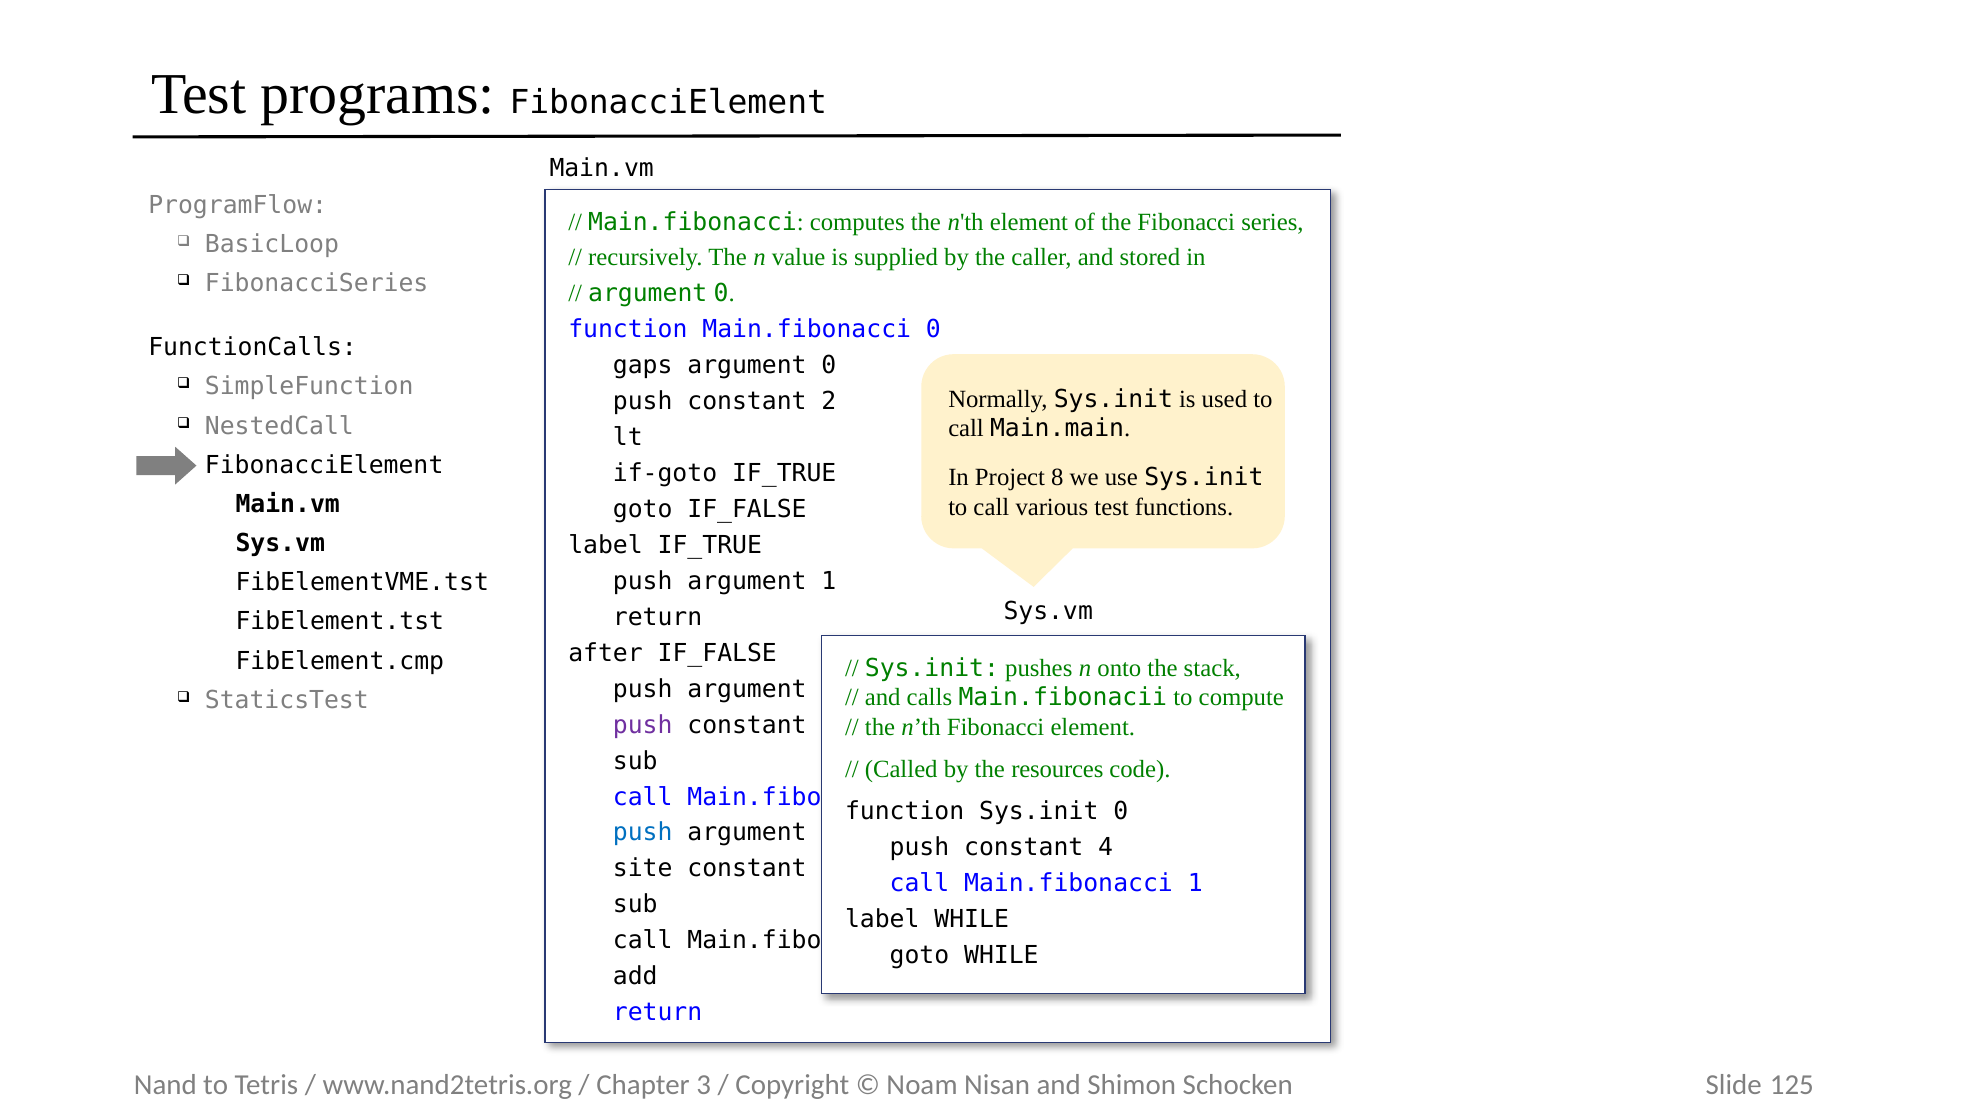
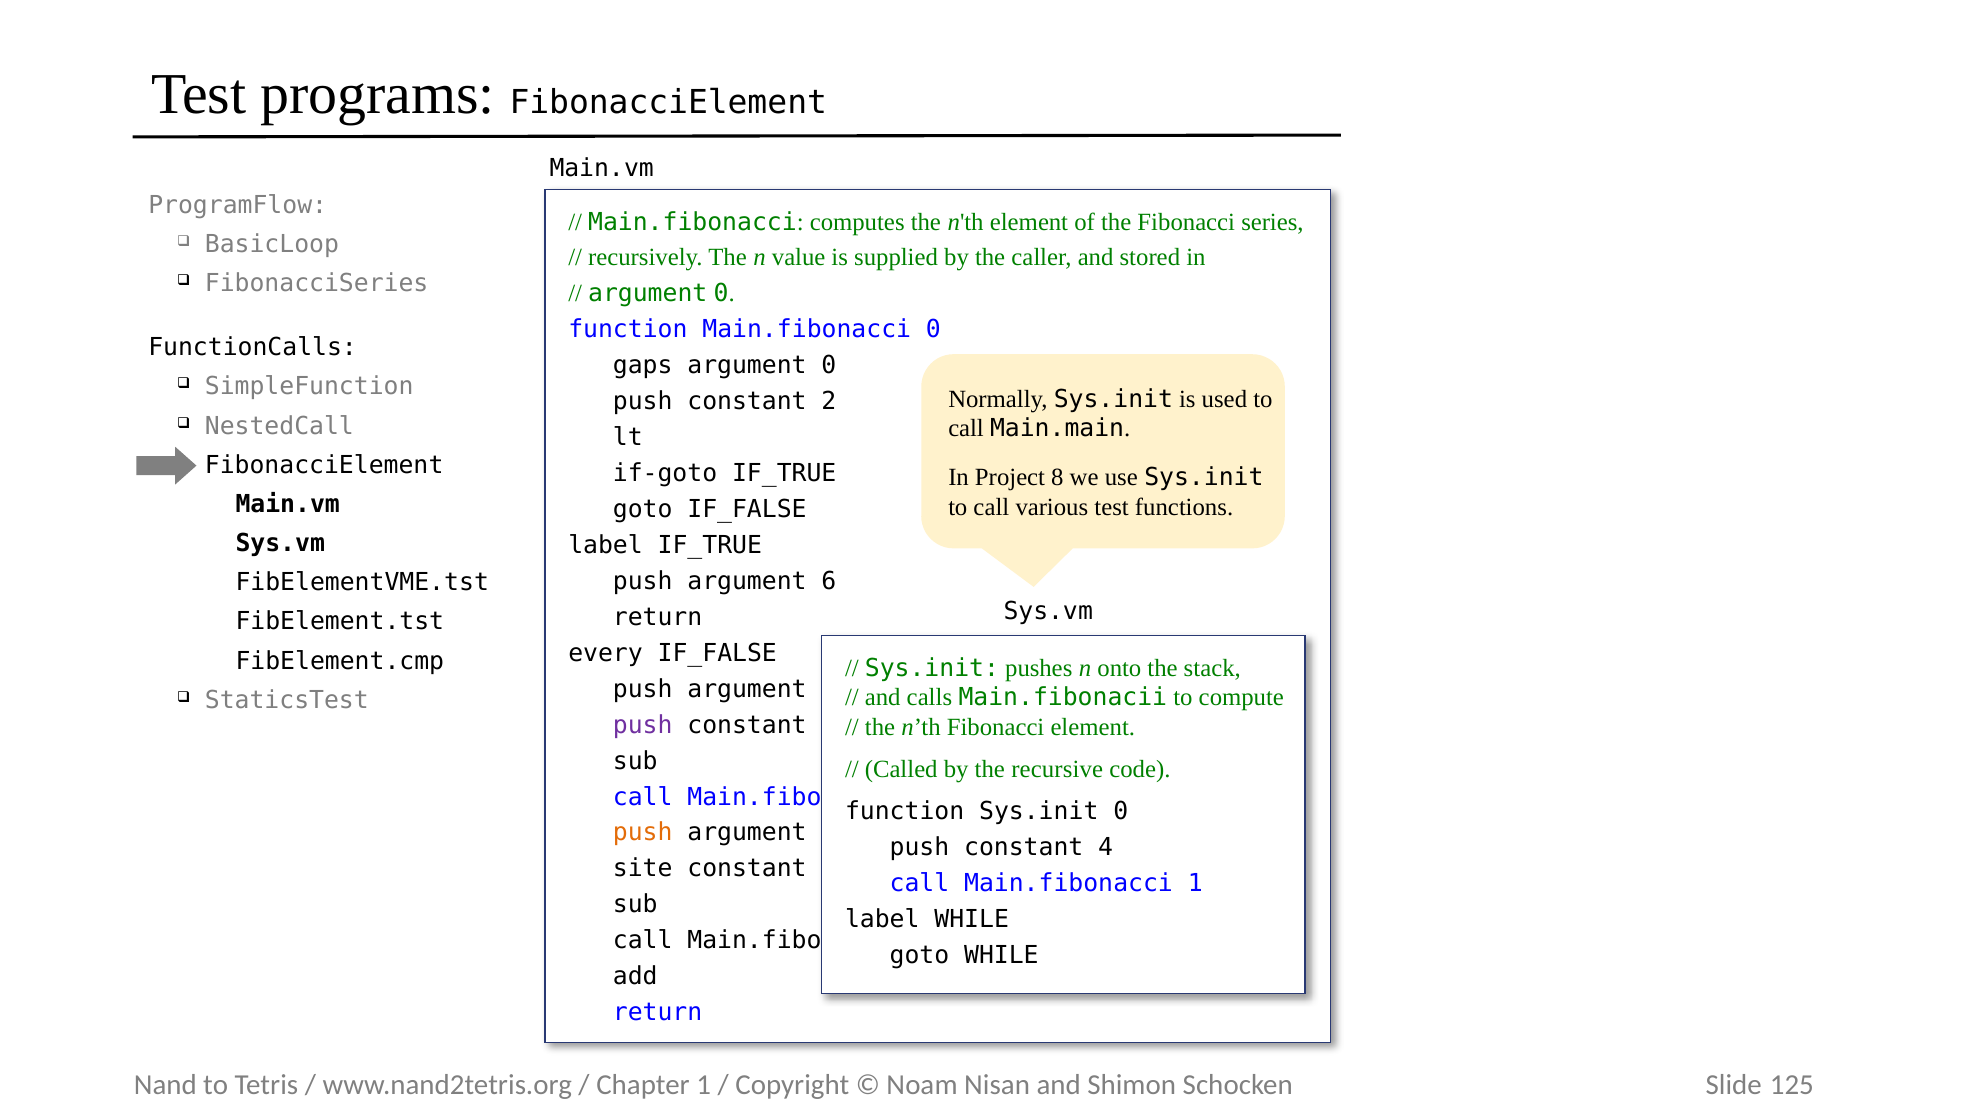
argument 1: 1 -> 6 (829, 581)
after: after -> every (606, 653)
resources: resources -> recursive (1057, 770)
push colour: blue -> orange (643, 833)
3: 3 -> 1 (704, 1085)
